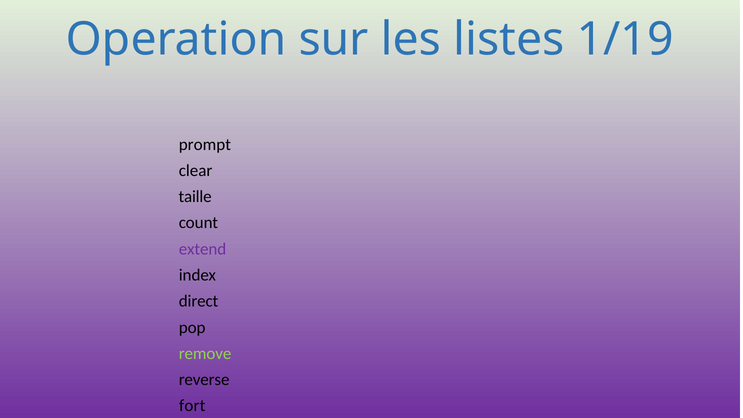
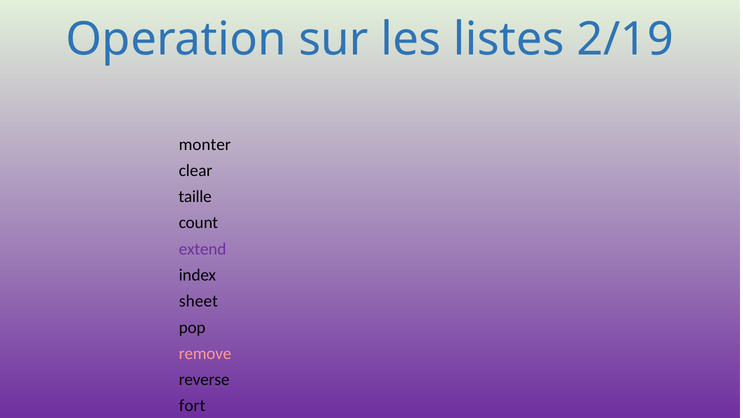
1/19: 1/19 -> 2/19 (625, 40)
prompt: prompt -> monter (205, 144)
direct: direct -> sheet (198, 301)
remove colour: light green -> pink (205, 353)
